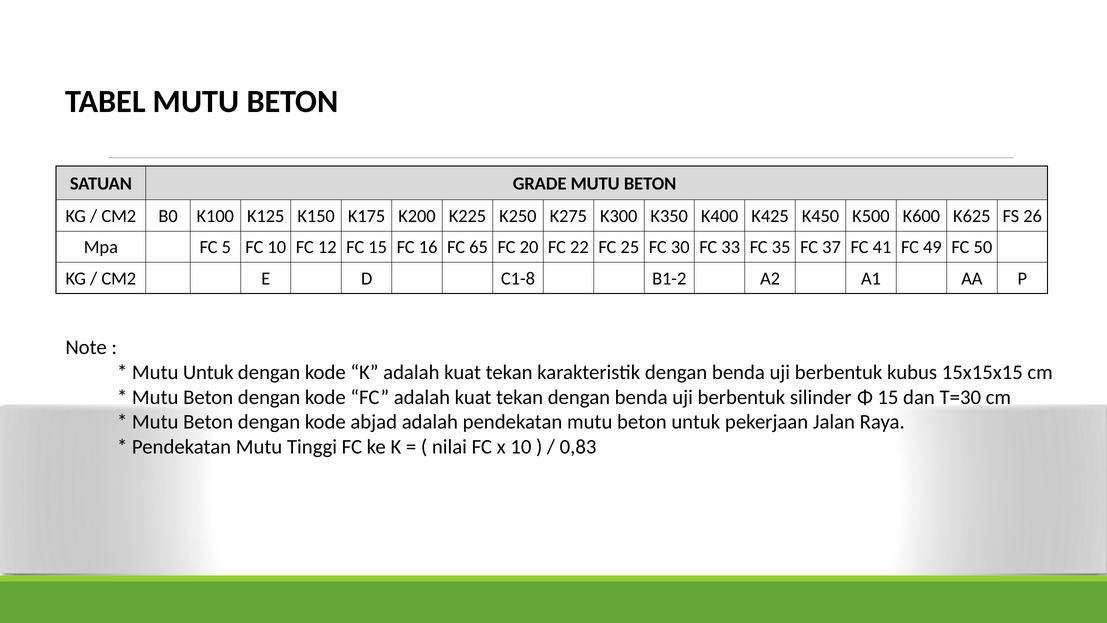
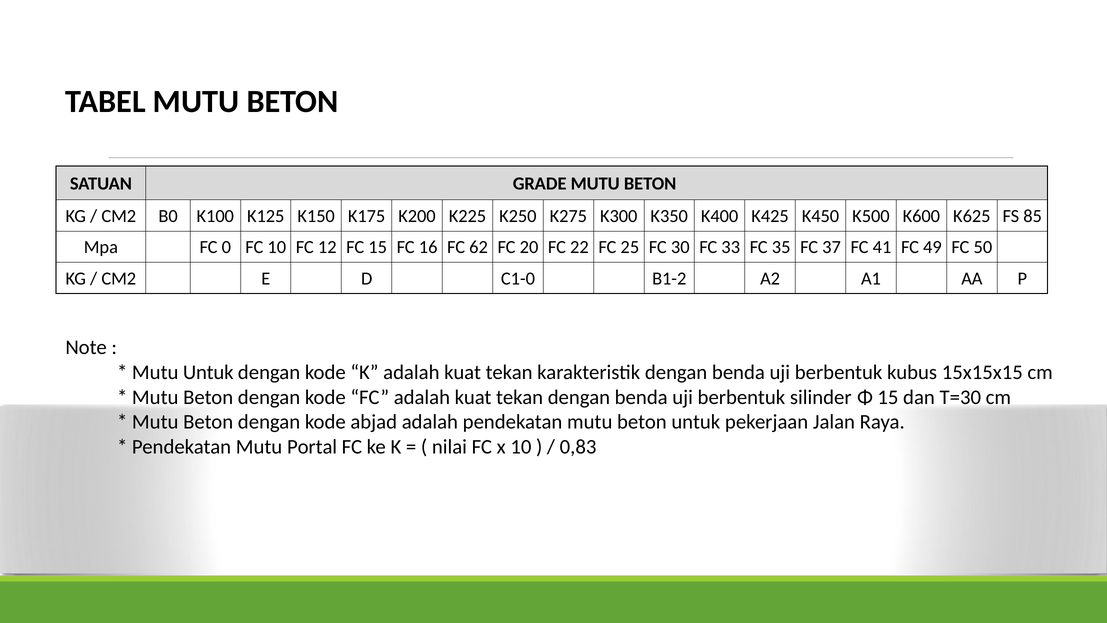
26: 26 -> 85 (1033, 216)
5: 5 -> 0 (226, 247)
65: 65 -> 62 (479, 247)
C1-8: C1-8 -> C1-0 (518, 278)
Tinggi: Tinggi -> Portal (312, 447)
